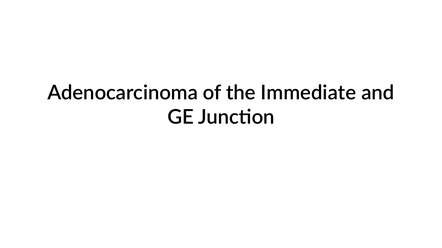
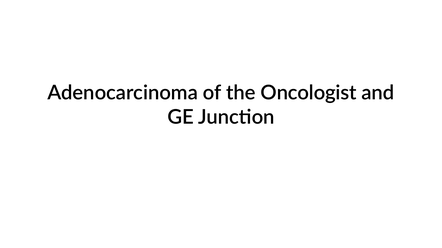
Immediate: Immediate -> Oncologist (309, 93)
